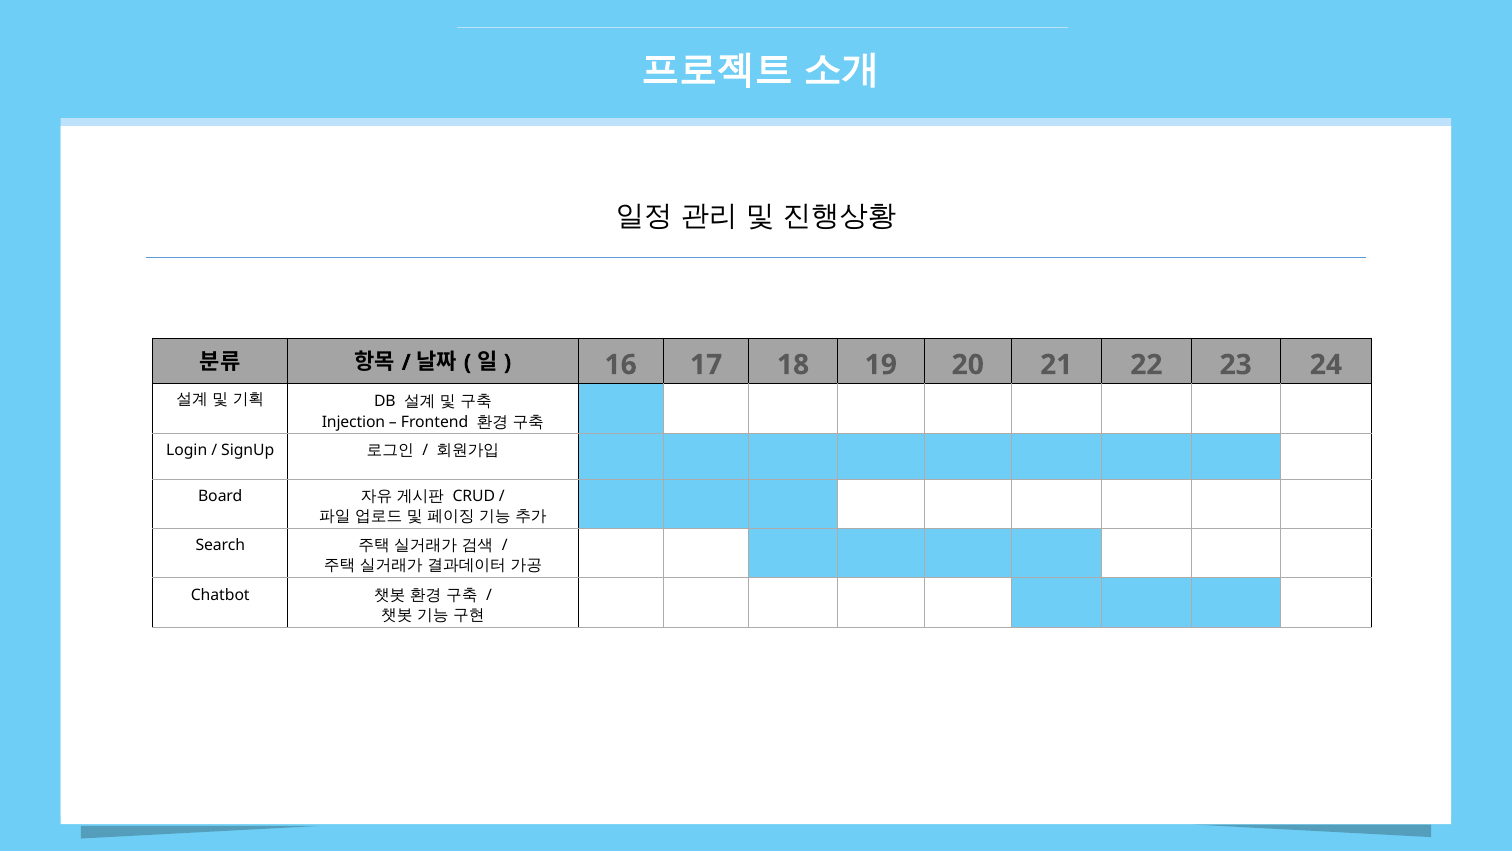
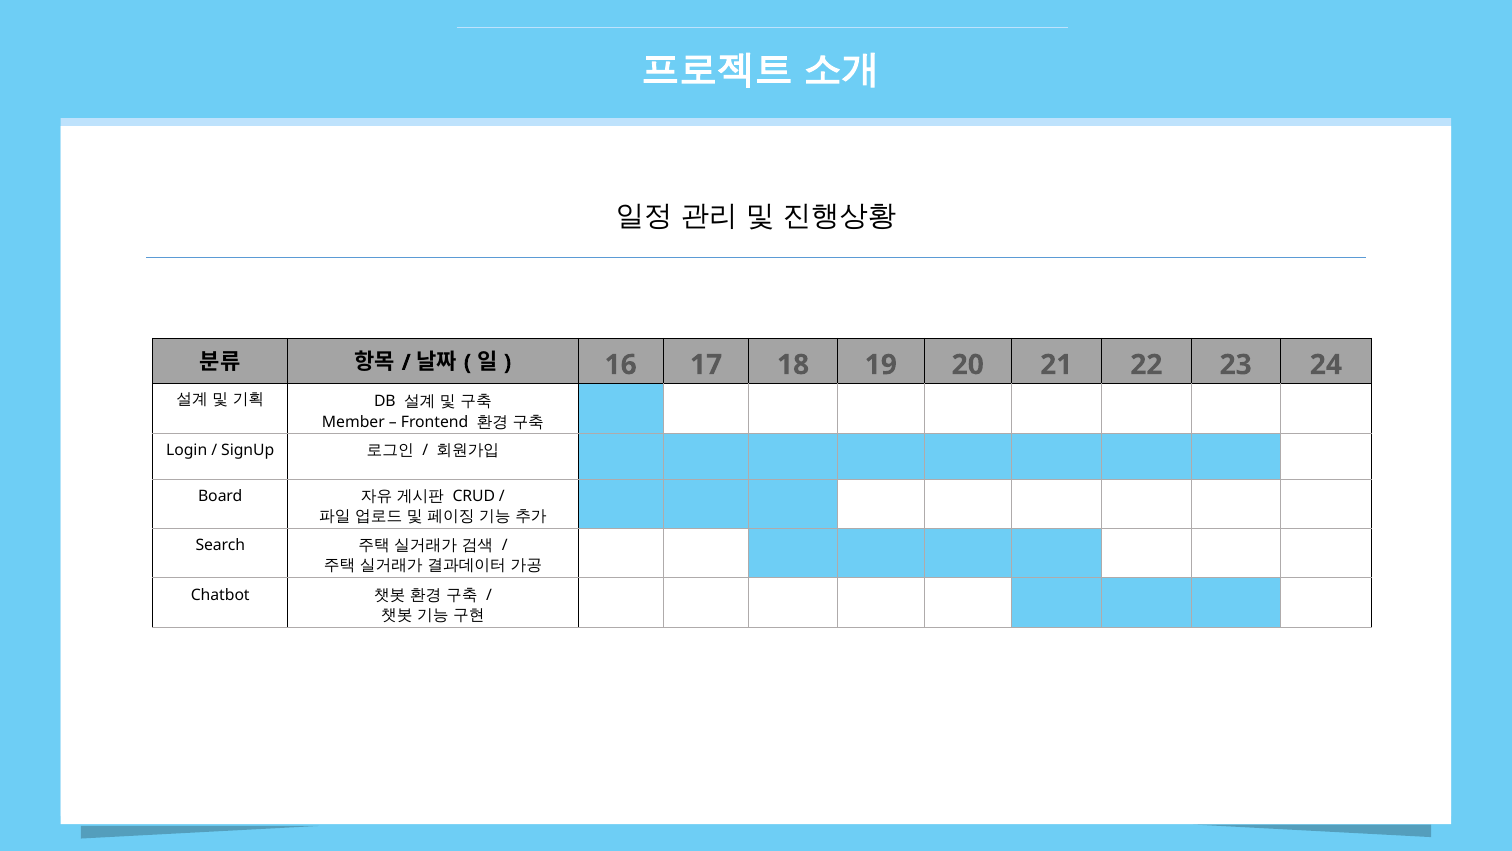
Injection: Injection -> Member (353, 422)
